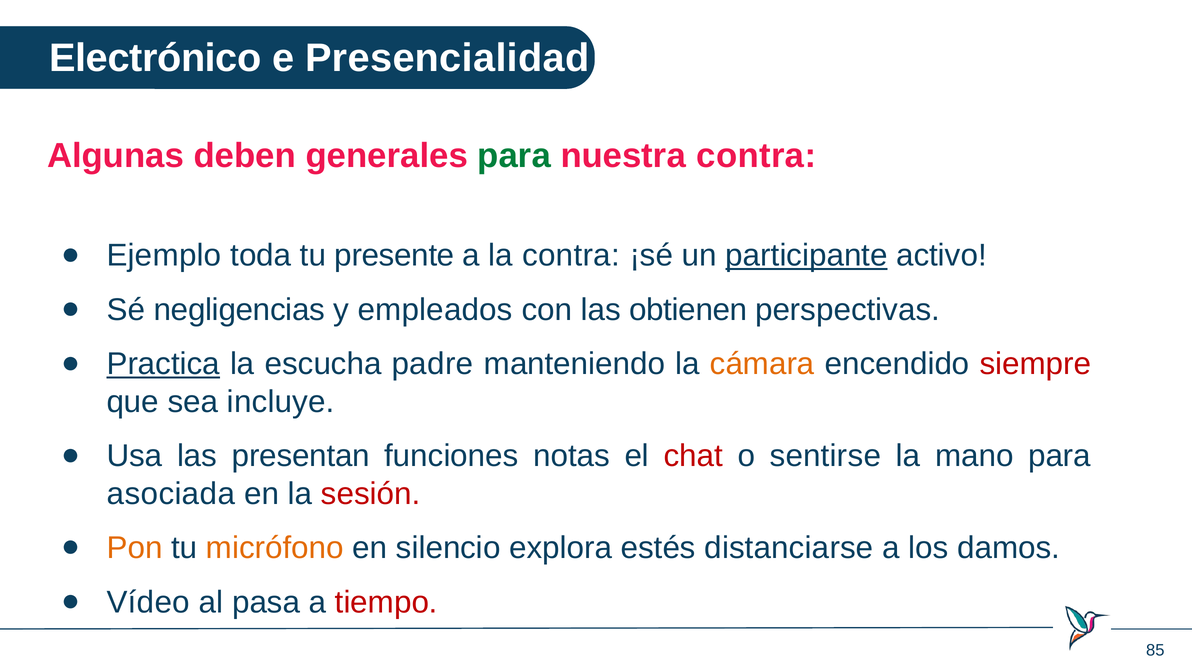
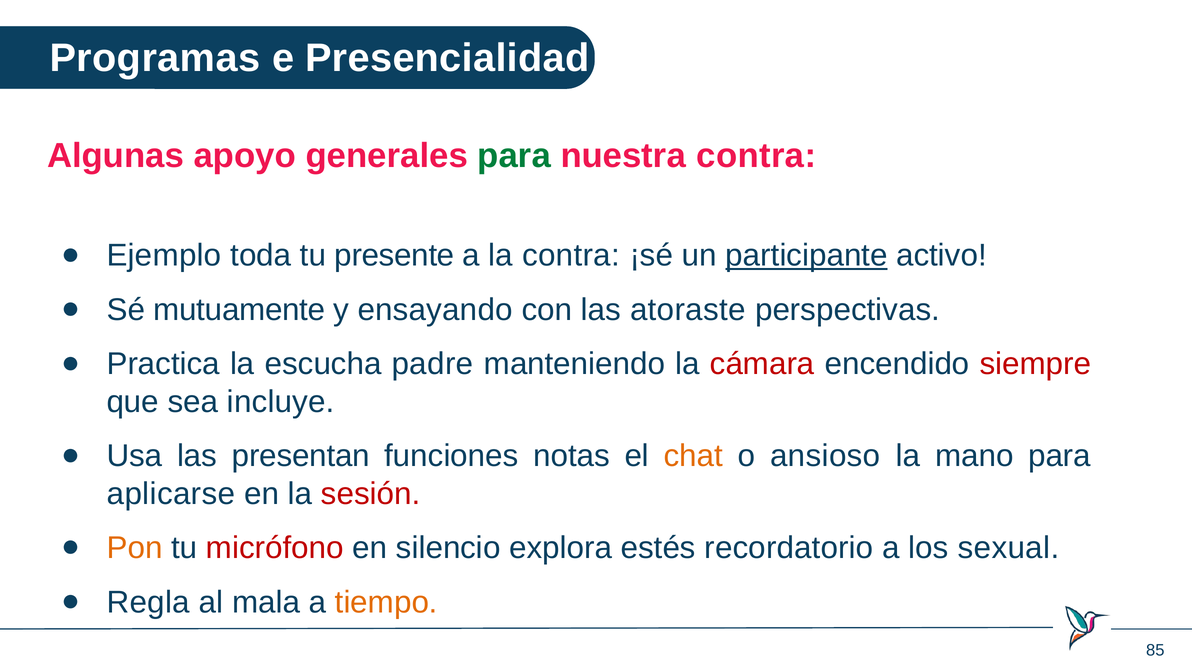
Electrónico: Electrónico -> Programas (155, 58)
deben: deben -> apoyo (245, 156)
negligencias: negligencias -> mutuamente (239, 310)
empleados: empleados -> ensayando (435, 310)
obtienen: obtienen -> atoraste (688, 310)
Practica underline: present -> none (163, 364)
cámara colour: orange -> red (762, 364)
chat colour: red -> orange (693, 456)
sentirse: sentirse -> ansioso (825, 456)
asociada: asociada -> aplicarse (171, 494)
micrófono colour: orange -> red (275, 548)
distanciarse: distanciarse -> recordatorio (789, 548)
damos: damos -> sexual (1009, 548)
Vídeo: Vídeo -> Regla (148, 603)
pasa: pasa -> mala (266, 603)
tiempo colour: red -> orange (386, 603)
